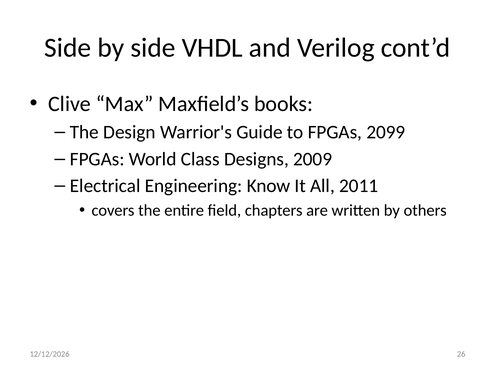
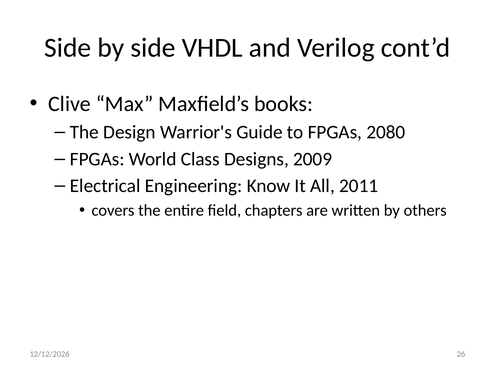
2099: 2099 -> 2080 (386, 132)
